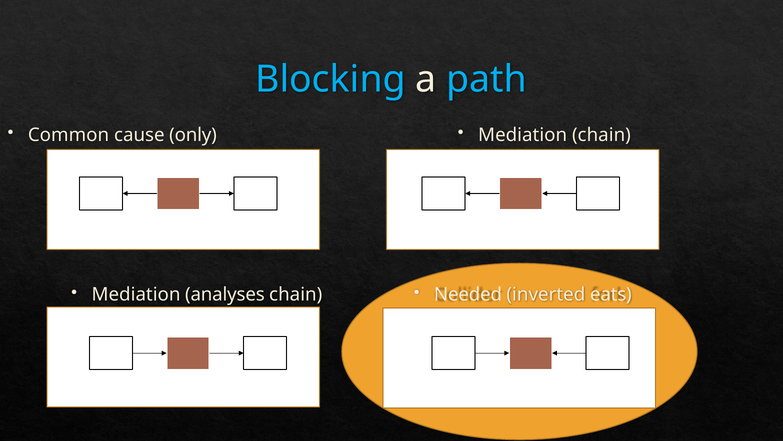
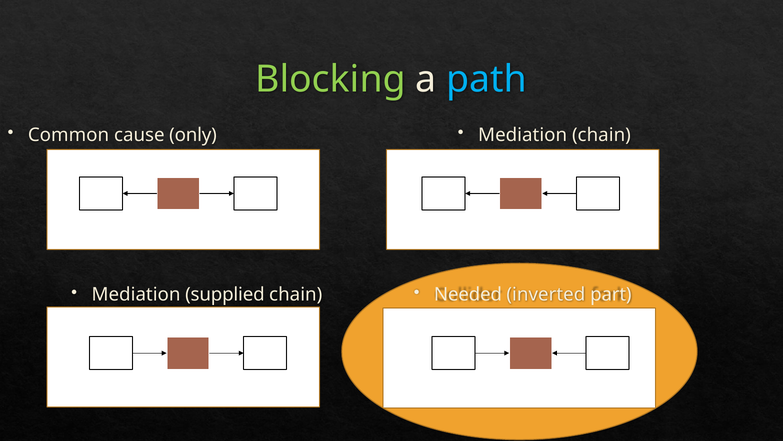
Blocking colour: light blue -> light green (330, 79)
analyses: analyses -> supplied (225, 294)
eats: eats -> part (611, 294)
